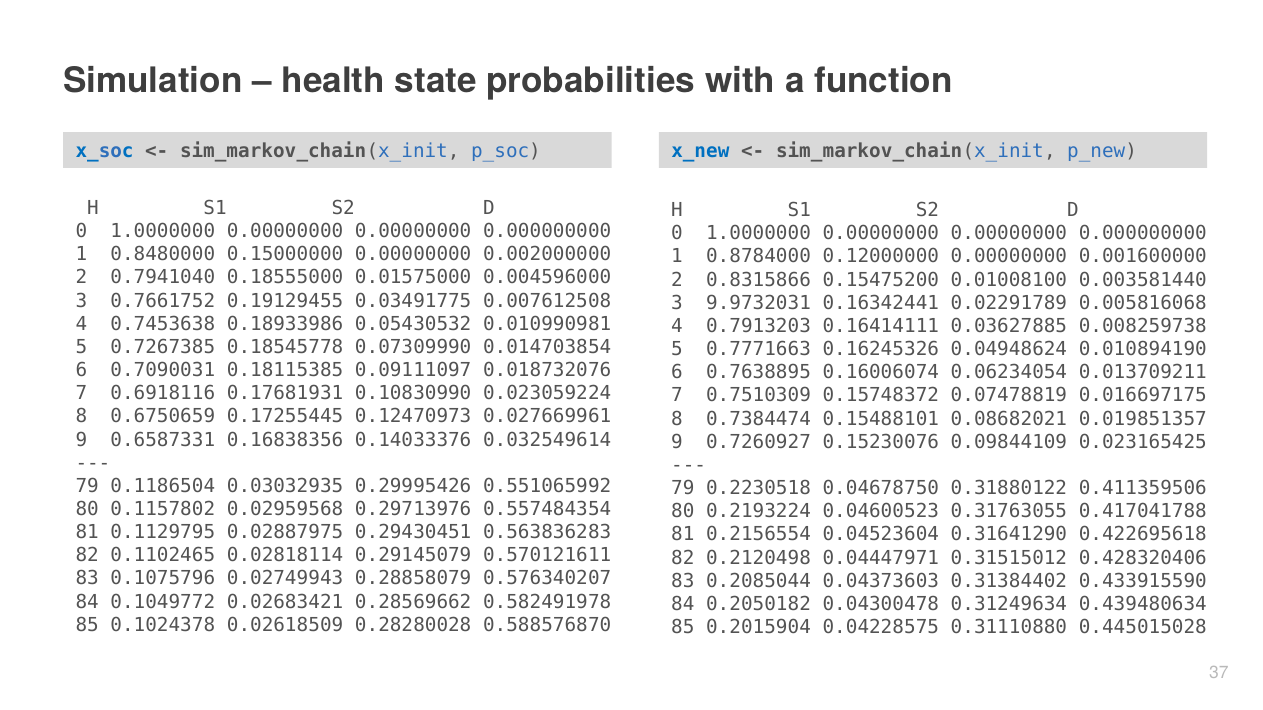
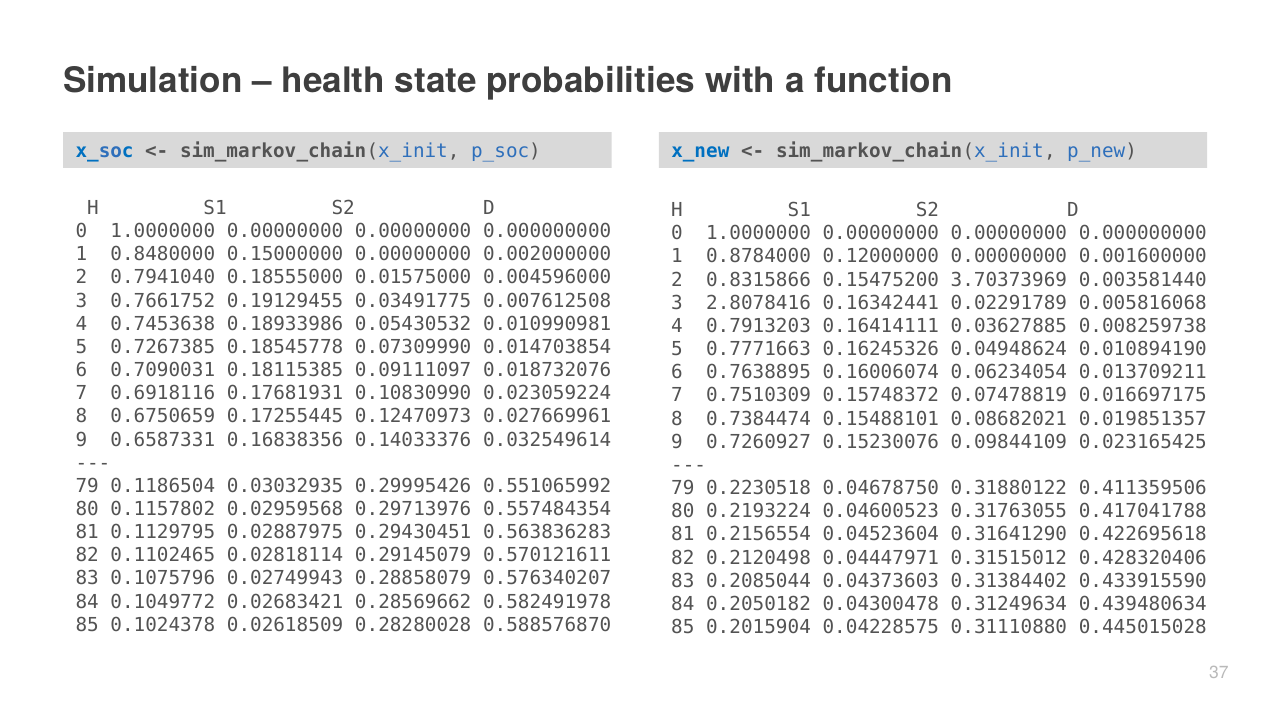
0.01008100: 0.01008100 -> 3.70373969 (1009, 280)
9.9732031: 9.9732031 -> 2.8078416 (759, 303)
